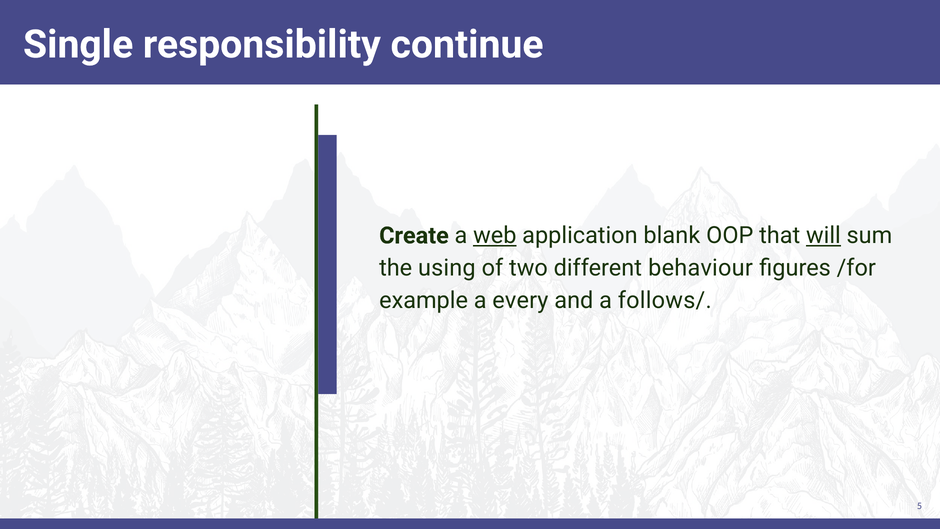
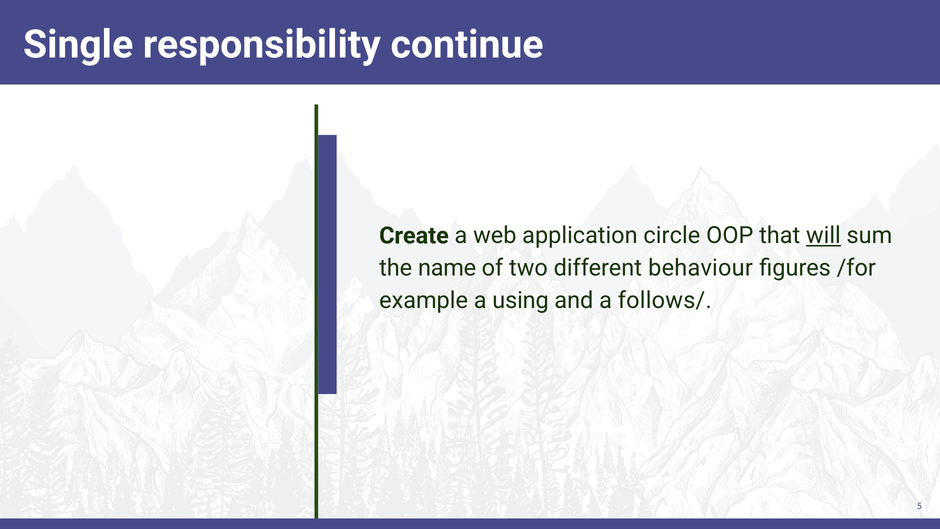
web underline: present -> none (495, 236)
blank: blank -> circle (672, 236)
using: using -> name (447, 268)
every: every -> using (521, 300)
